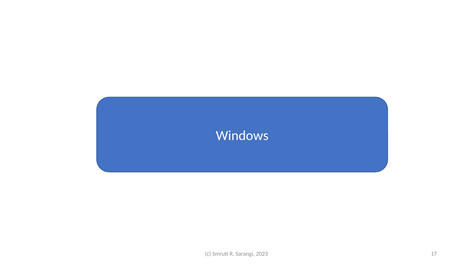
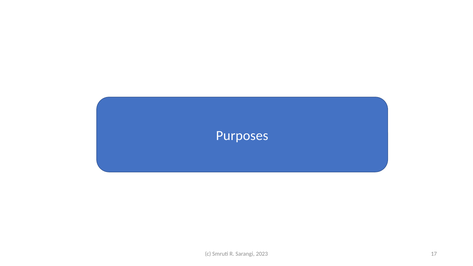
Windows: Windows -> Purposes (242, 136)
